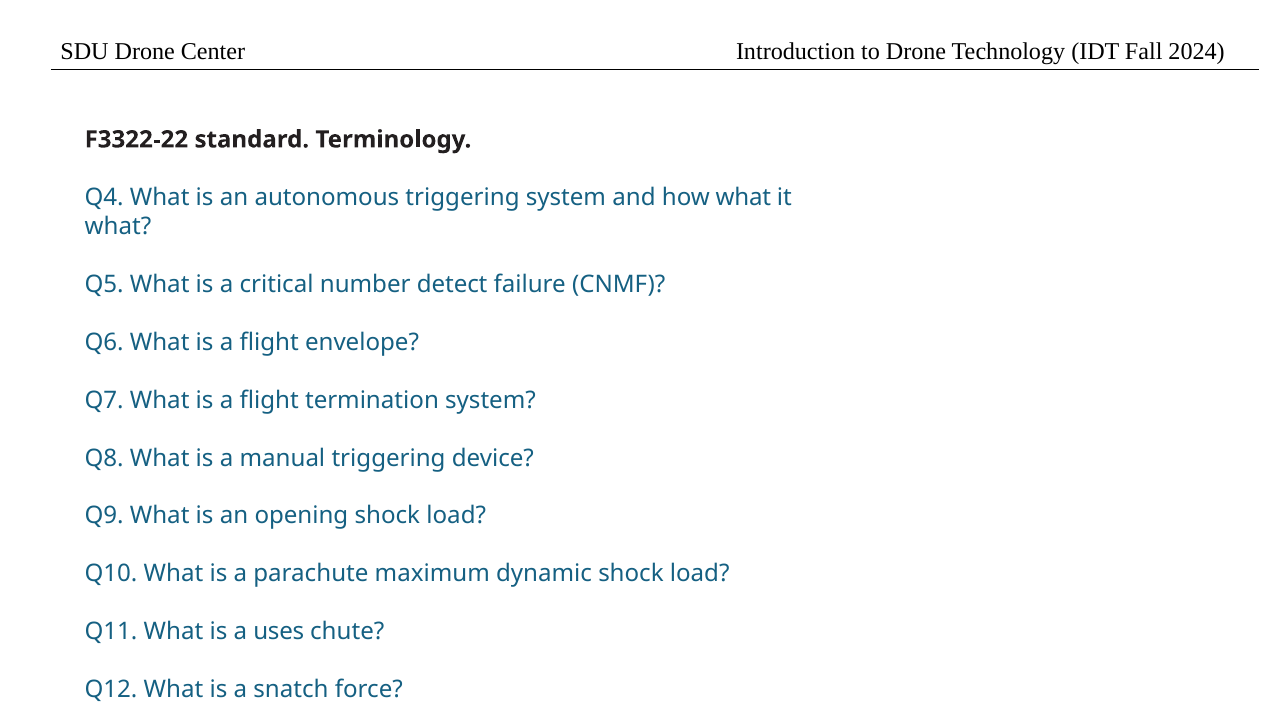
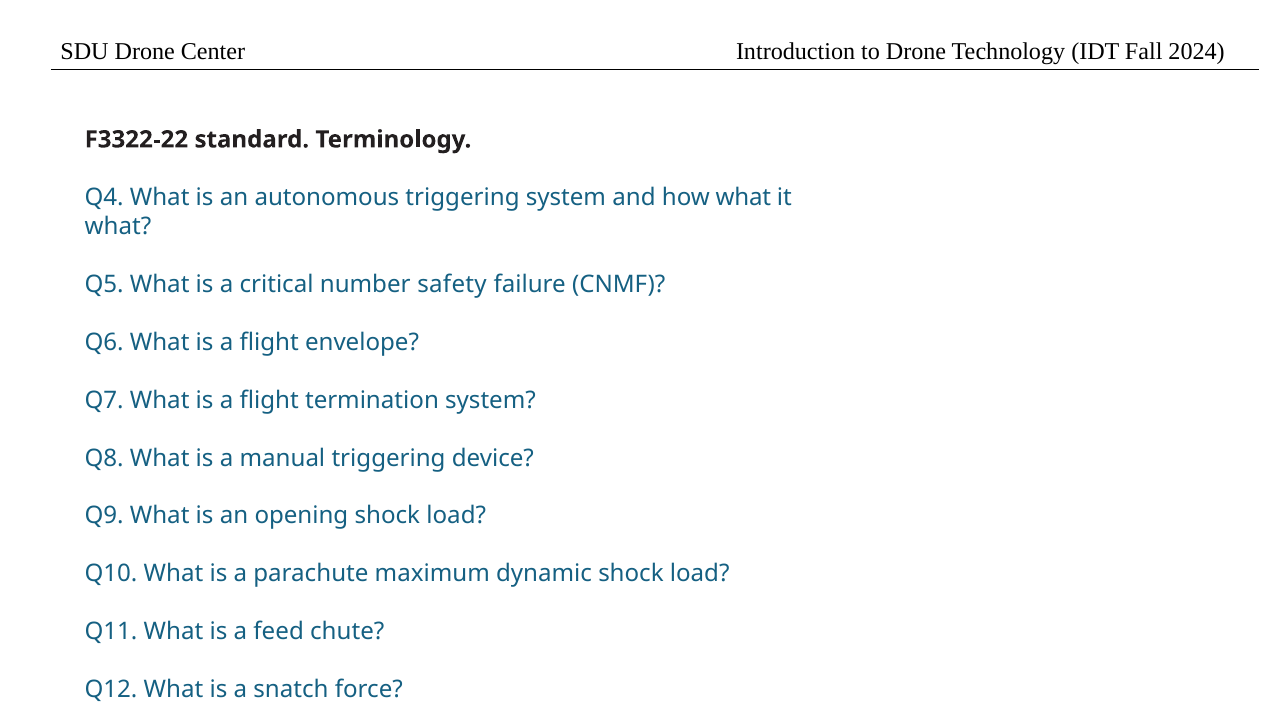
detect: detect -> safety (452, 284)
uses: uses -> feed (279, 632)
